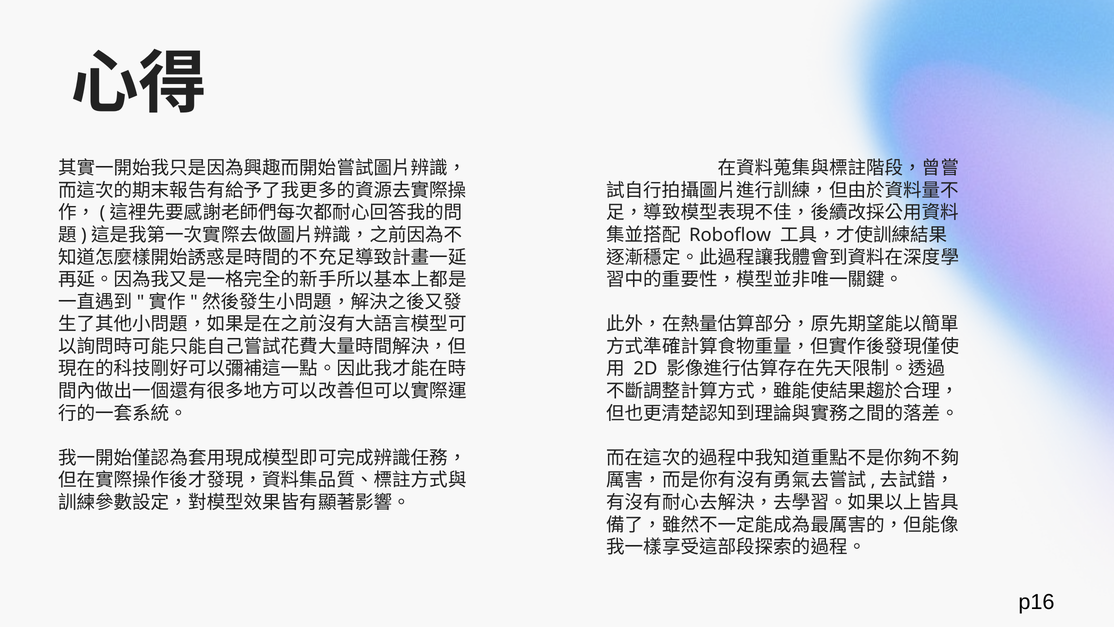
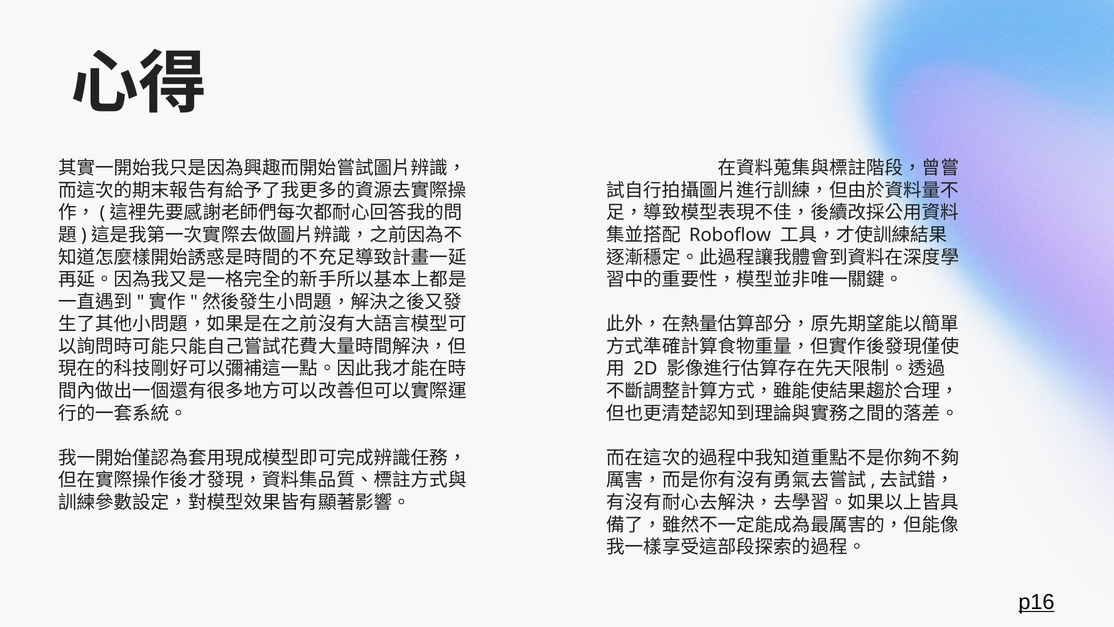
p16 underline: none -> present (1036, 602)
